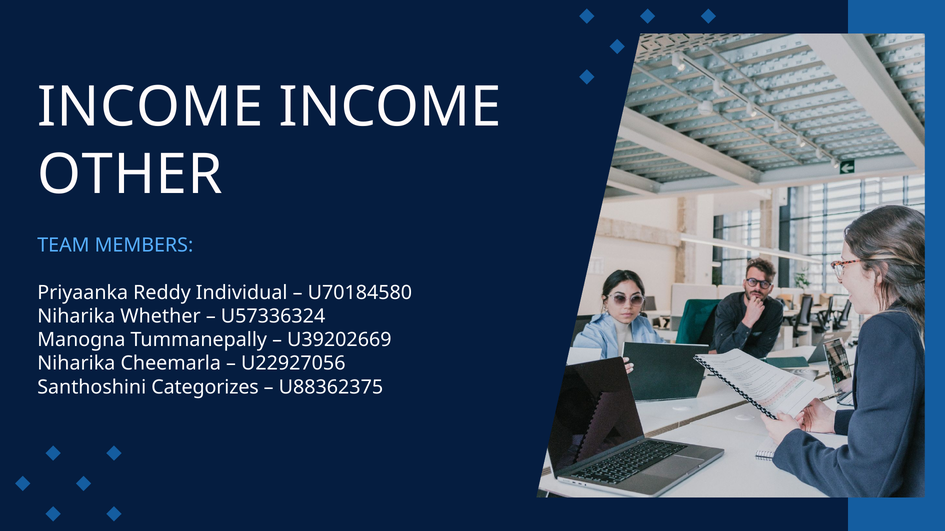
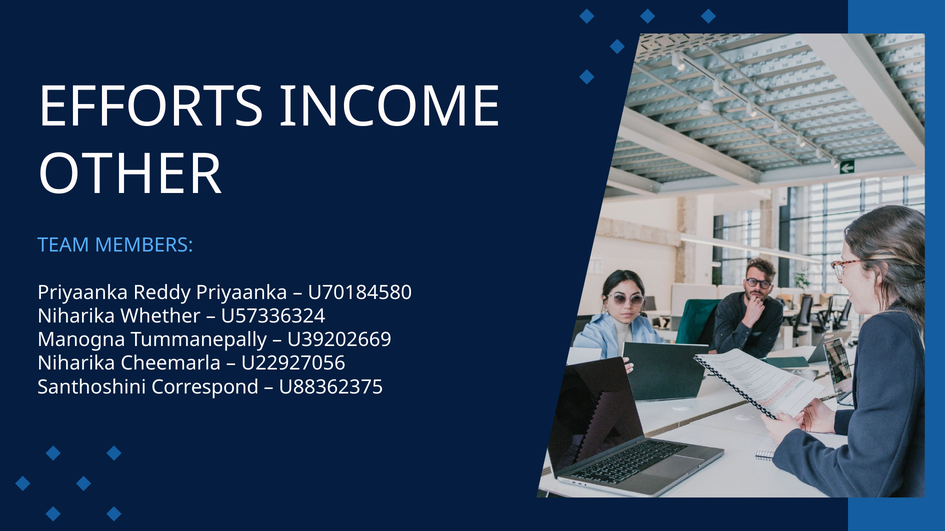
INCOME: INCOME -> EFFORTS (151, 108)
Reddy Individual: Individual -> Priyaanka (242, 293)
Categorizes: Categorizes -> Correspond (205, 388)
